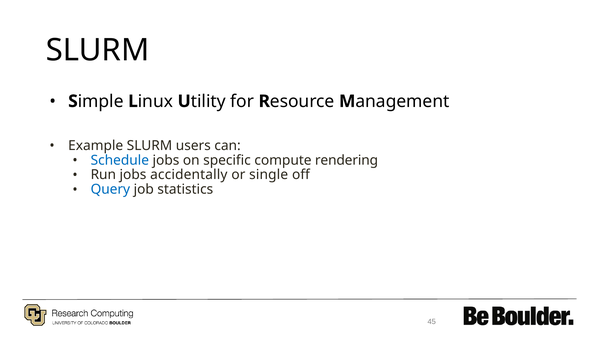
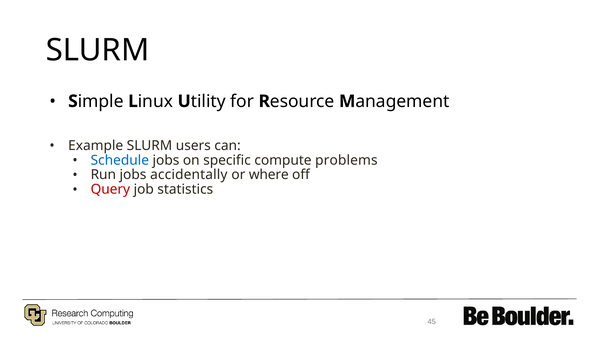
rendering: rendering -> problems (346, 160)
single: single -> where (269, 175)
Query colour: blue -> red (110, 189)
